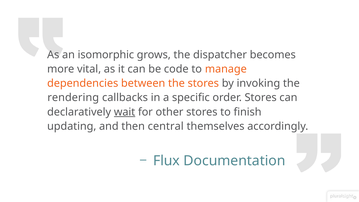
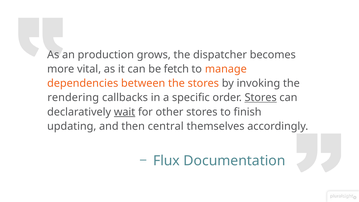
isomorphic: isomorphic -> production (106, 55)
code: code -> fetch (176, 69)
Stores underline: none -> present (261, 98)
